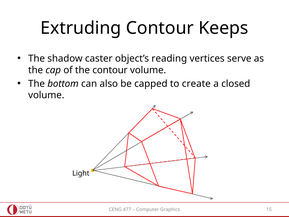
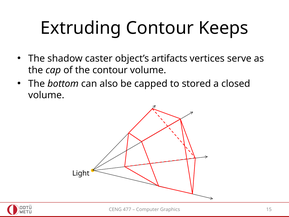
reading: reading -> artifacts (169, 58)
create: create -> stored (196, 84)
